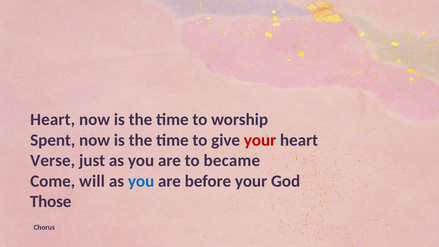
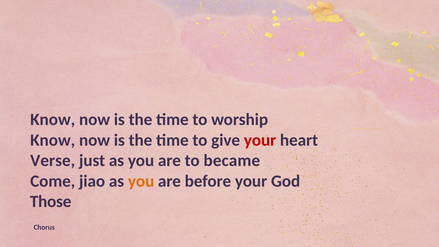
Heart: Heart -> Know (53, 120)
Spent: Spent -> Know (53, 140)
will: will -> jiao (92, 181)
you colour: blue -> orange (141, 181)
